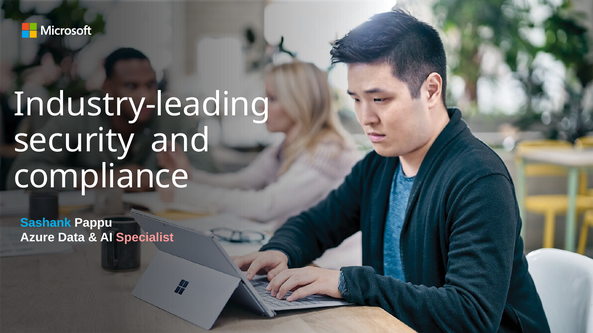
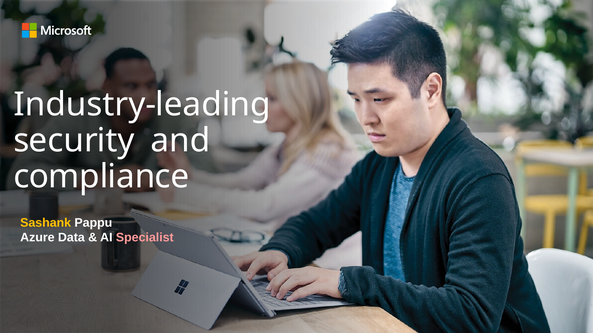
Sashank colour: light blue -> yellow (46, 223)
